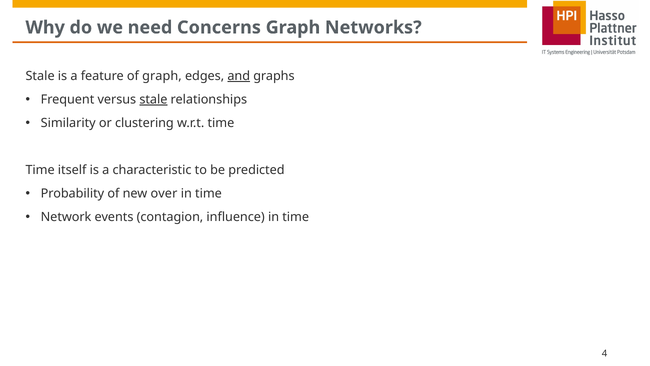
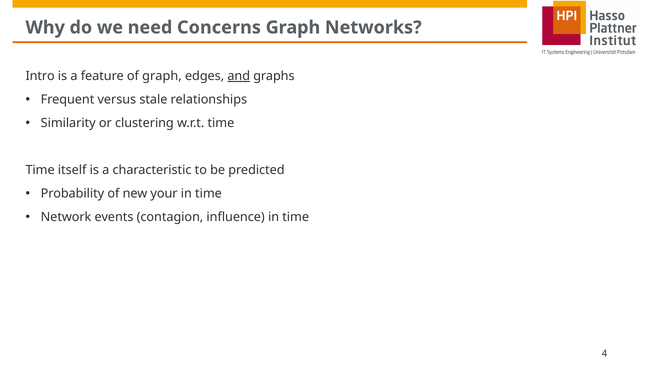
Stale: Stale -> Intro (40, 76)
stale underline: present -> none (153, 99)
over: over -> your (164, 193)
